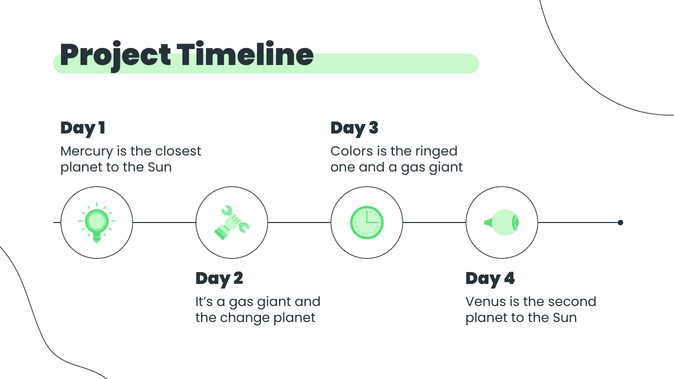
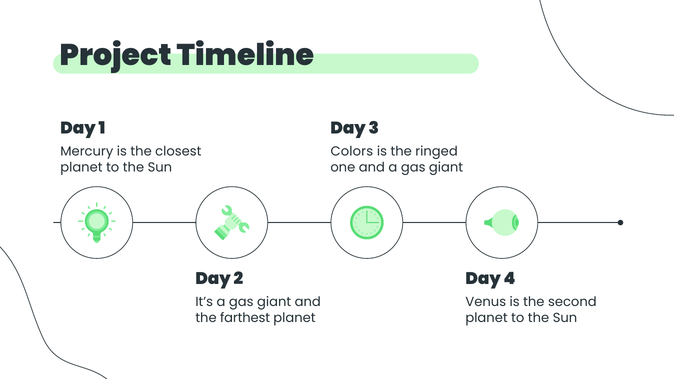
change: change -> farthest (245, 318)
